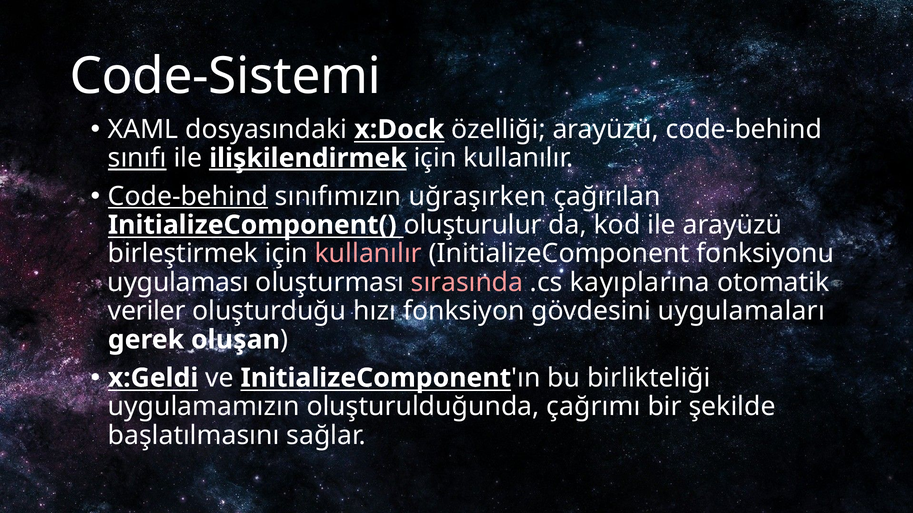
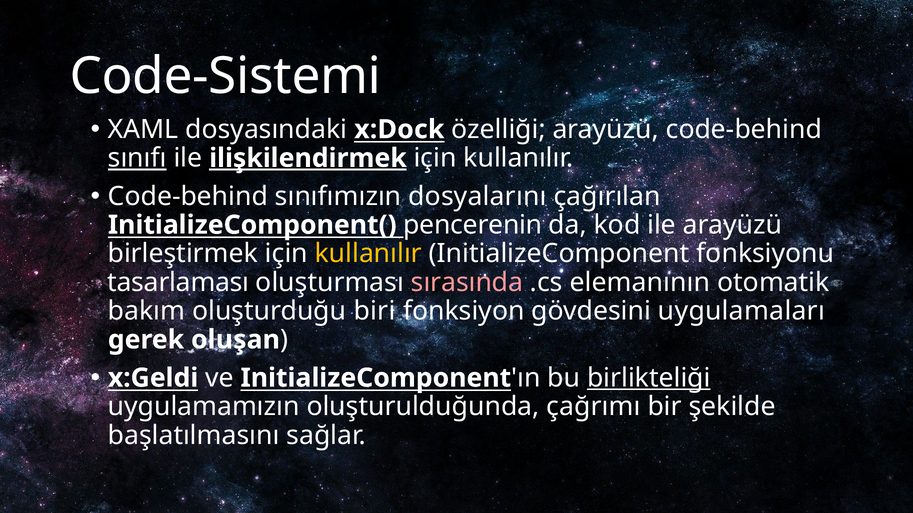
Code-behind underline: present -> none (188, 196)
uğraşırken: uğraşırken -> dosyalarını (477, 196)
oluşturulur: oluşturulur -> pencerenin (473, 225)
kullanılır colour: pink -> yellow (368, 254)
uygulaması: uygulaması -> tasarlaması (178, 283)
kayıplarına: kayıplarına -> elemanının (640, 283)
veriler: veriler -> bakım (147, 311)
hızı: hızı -> biri (375, 311)
birlikteliği underline: none -> present (649, 378)
